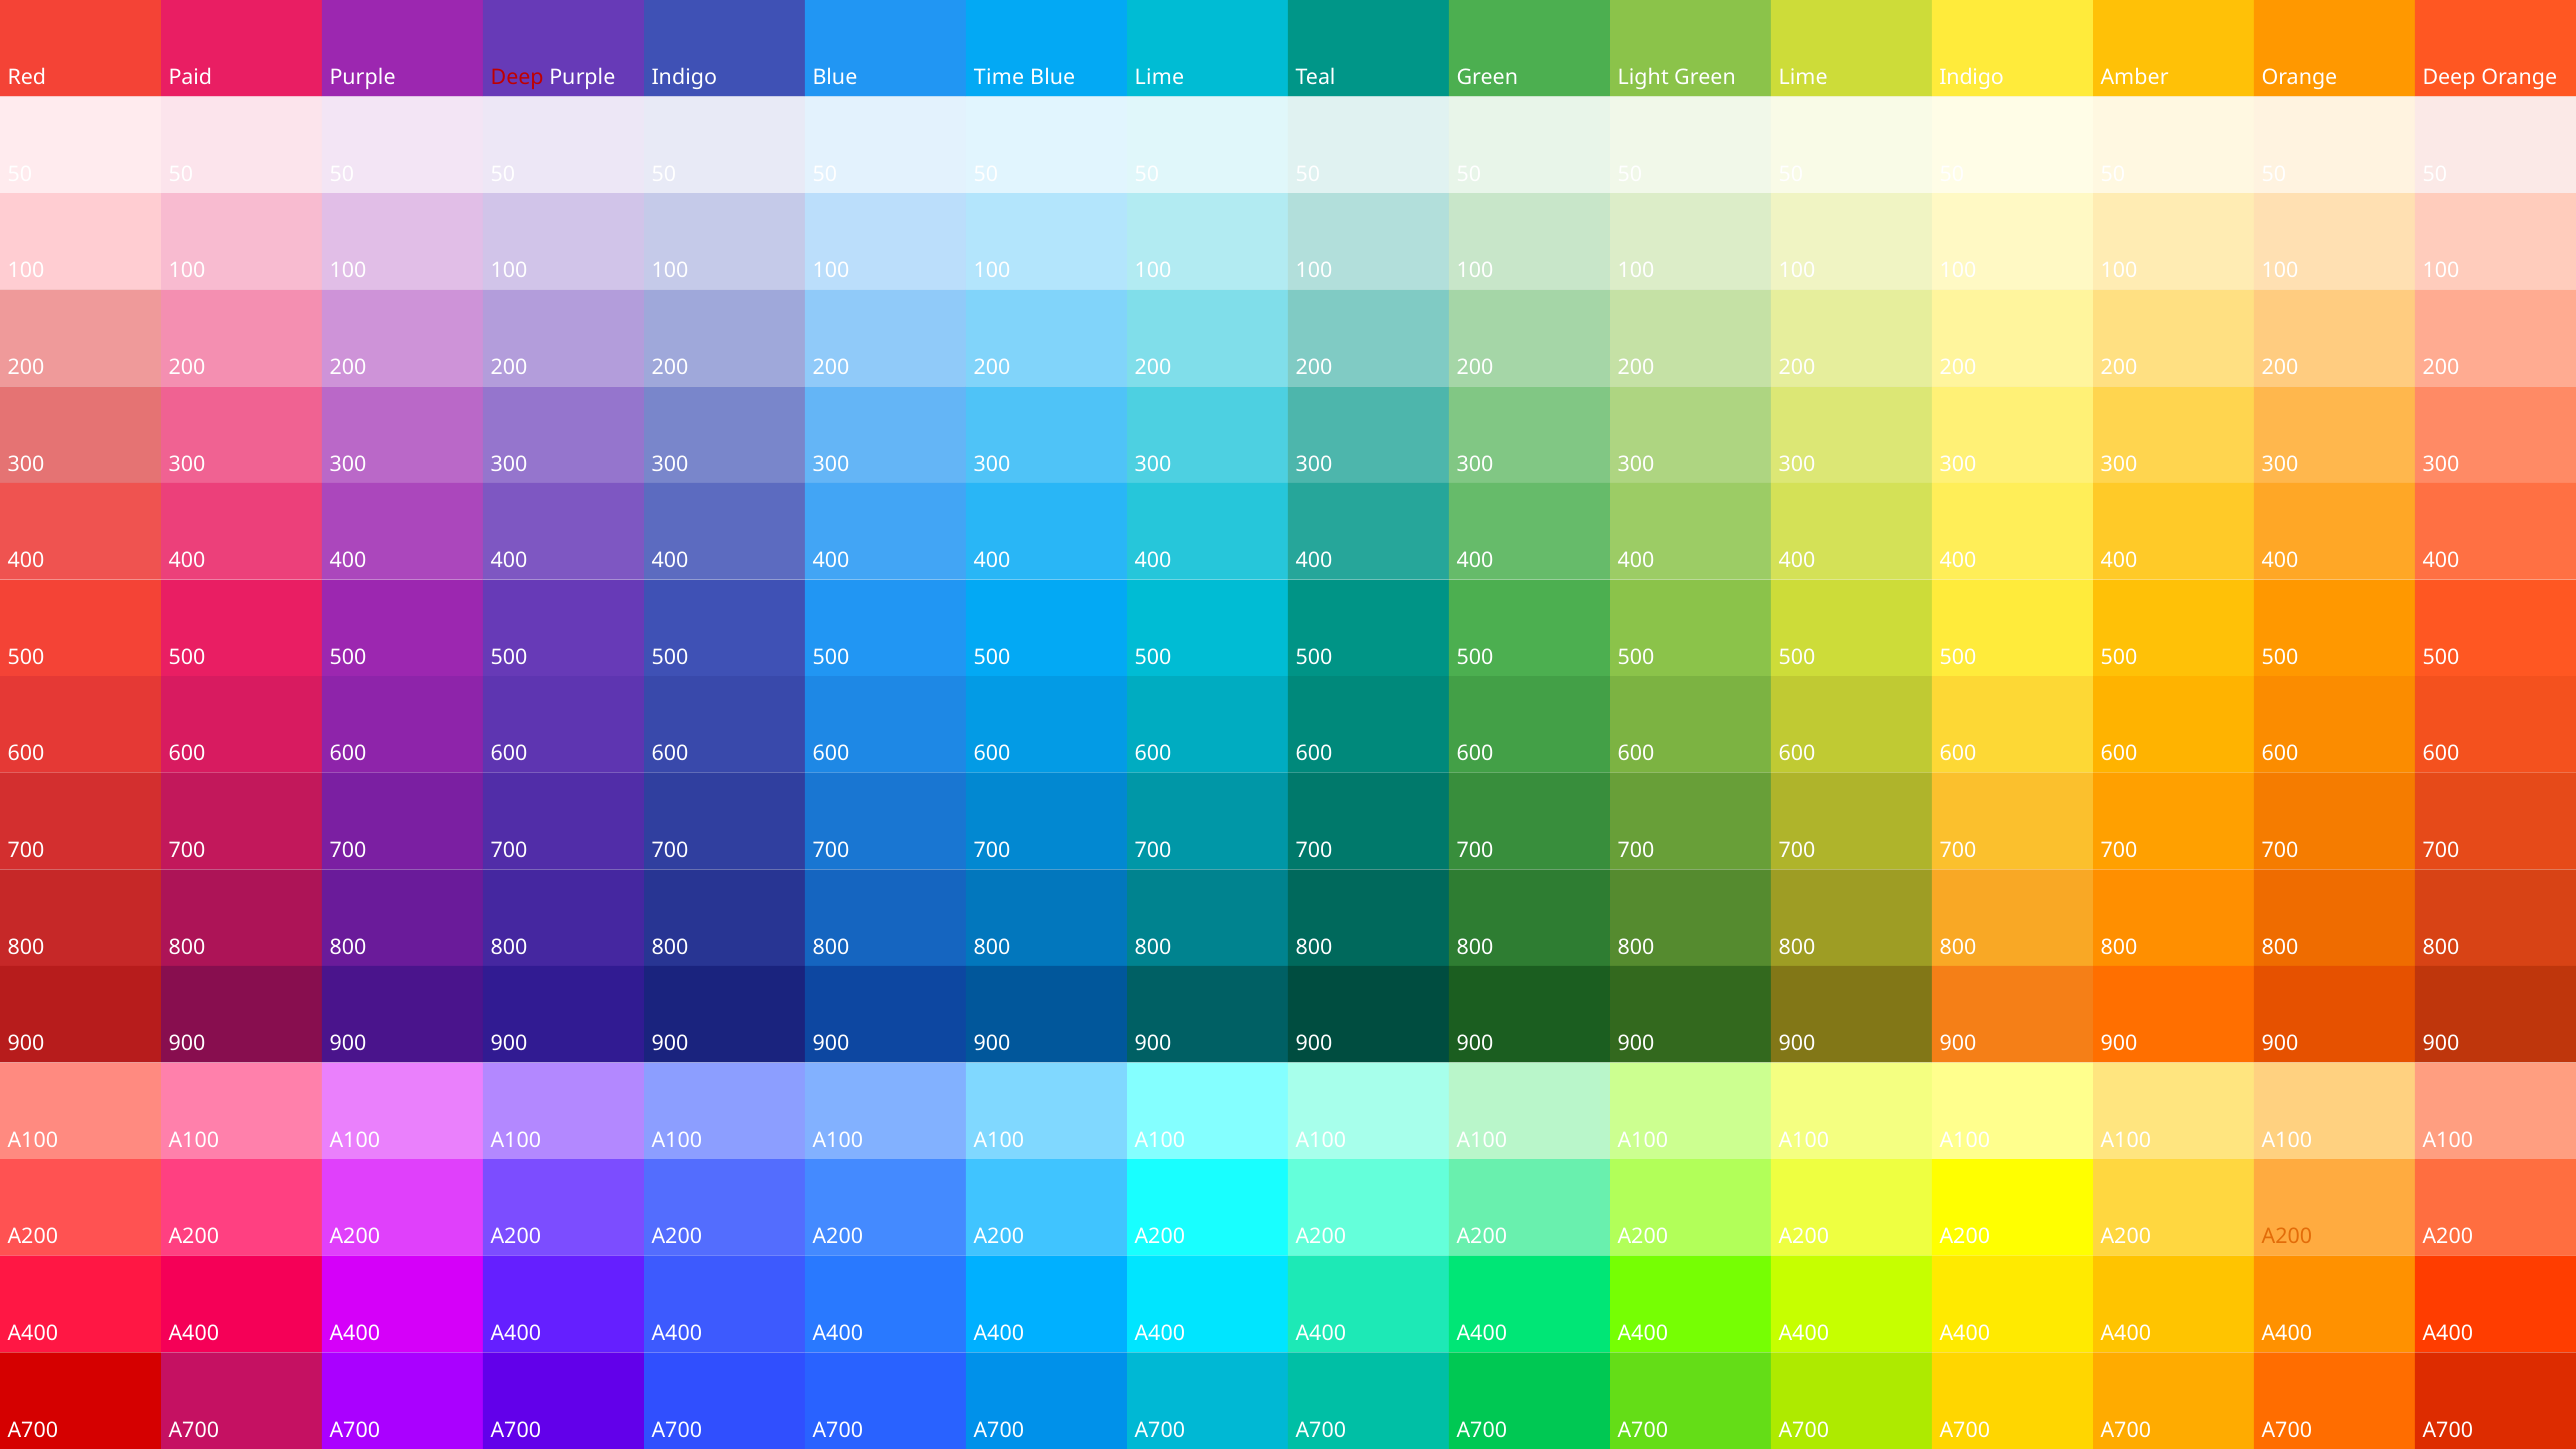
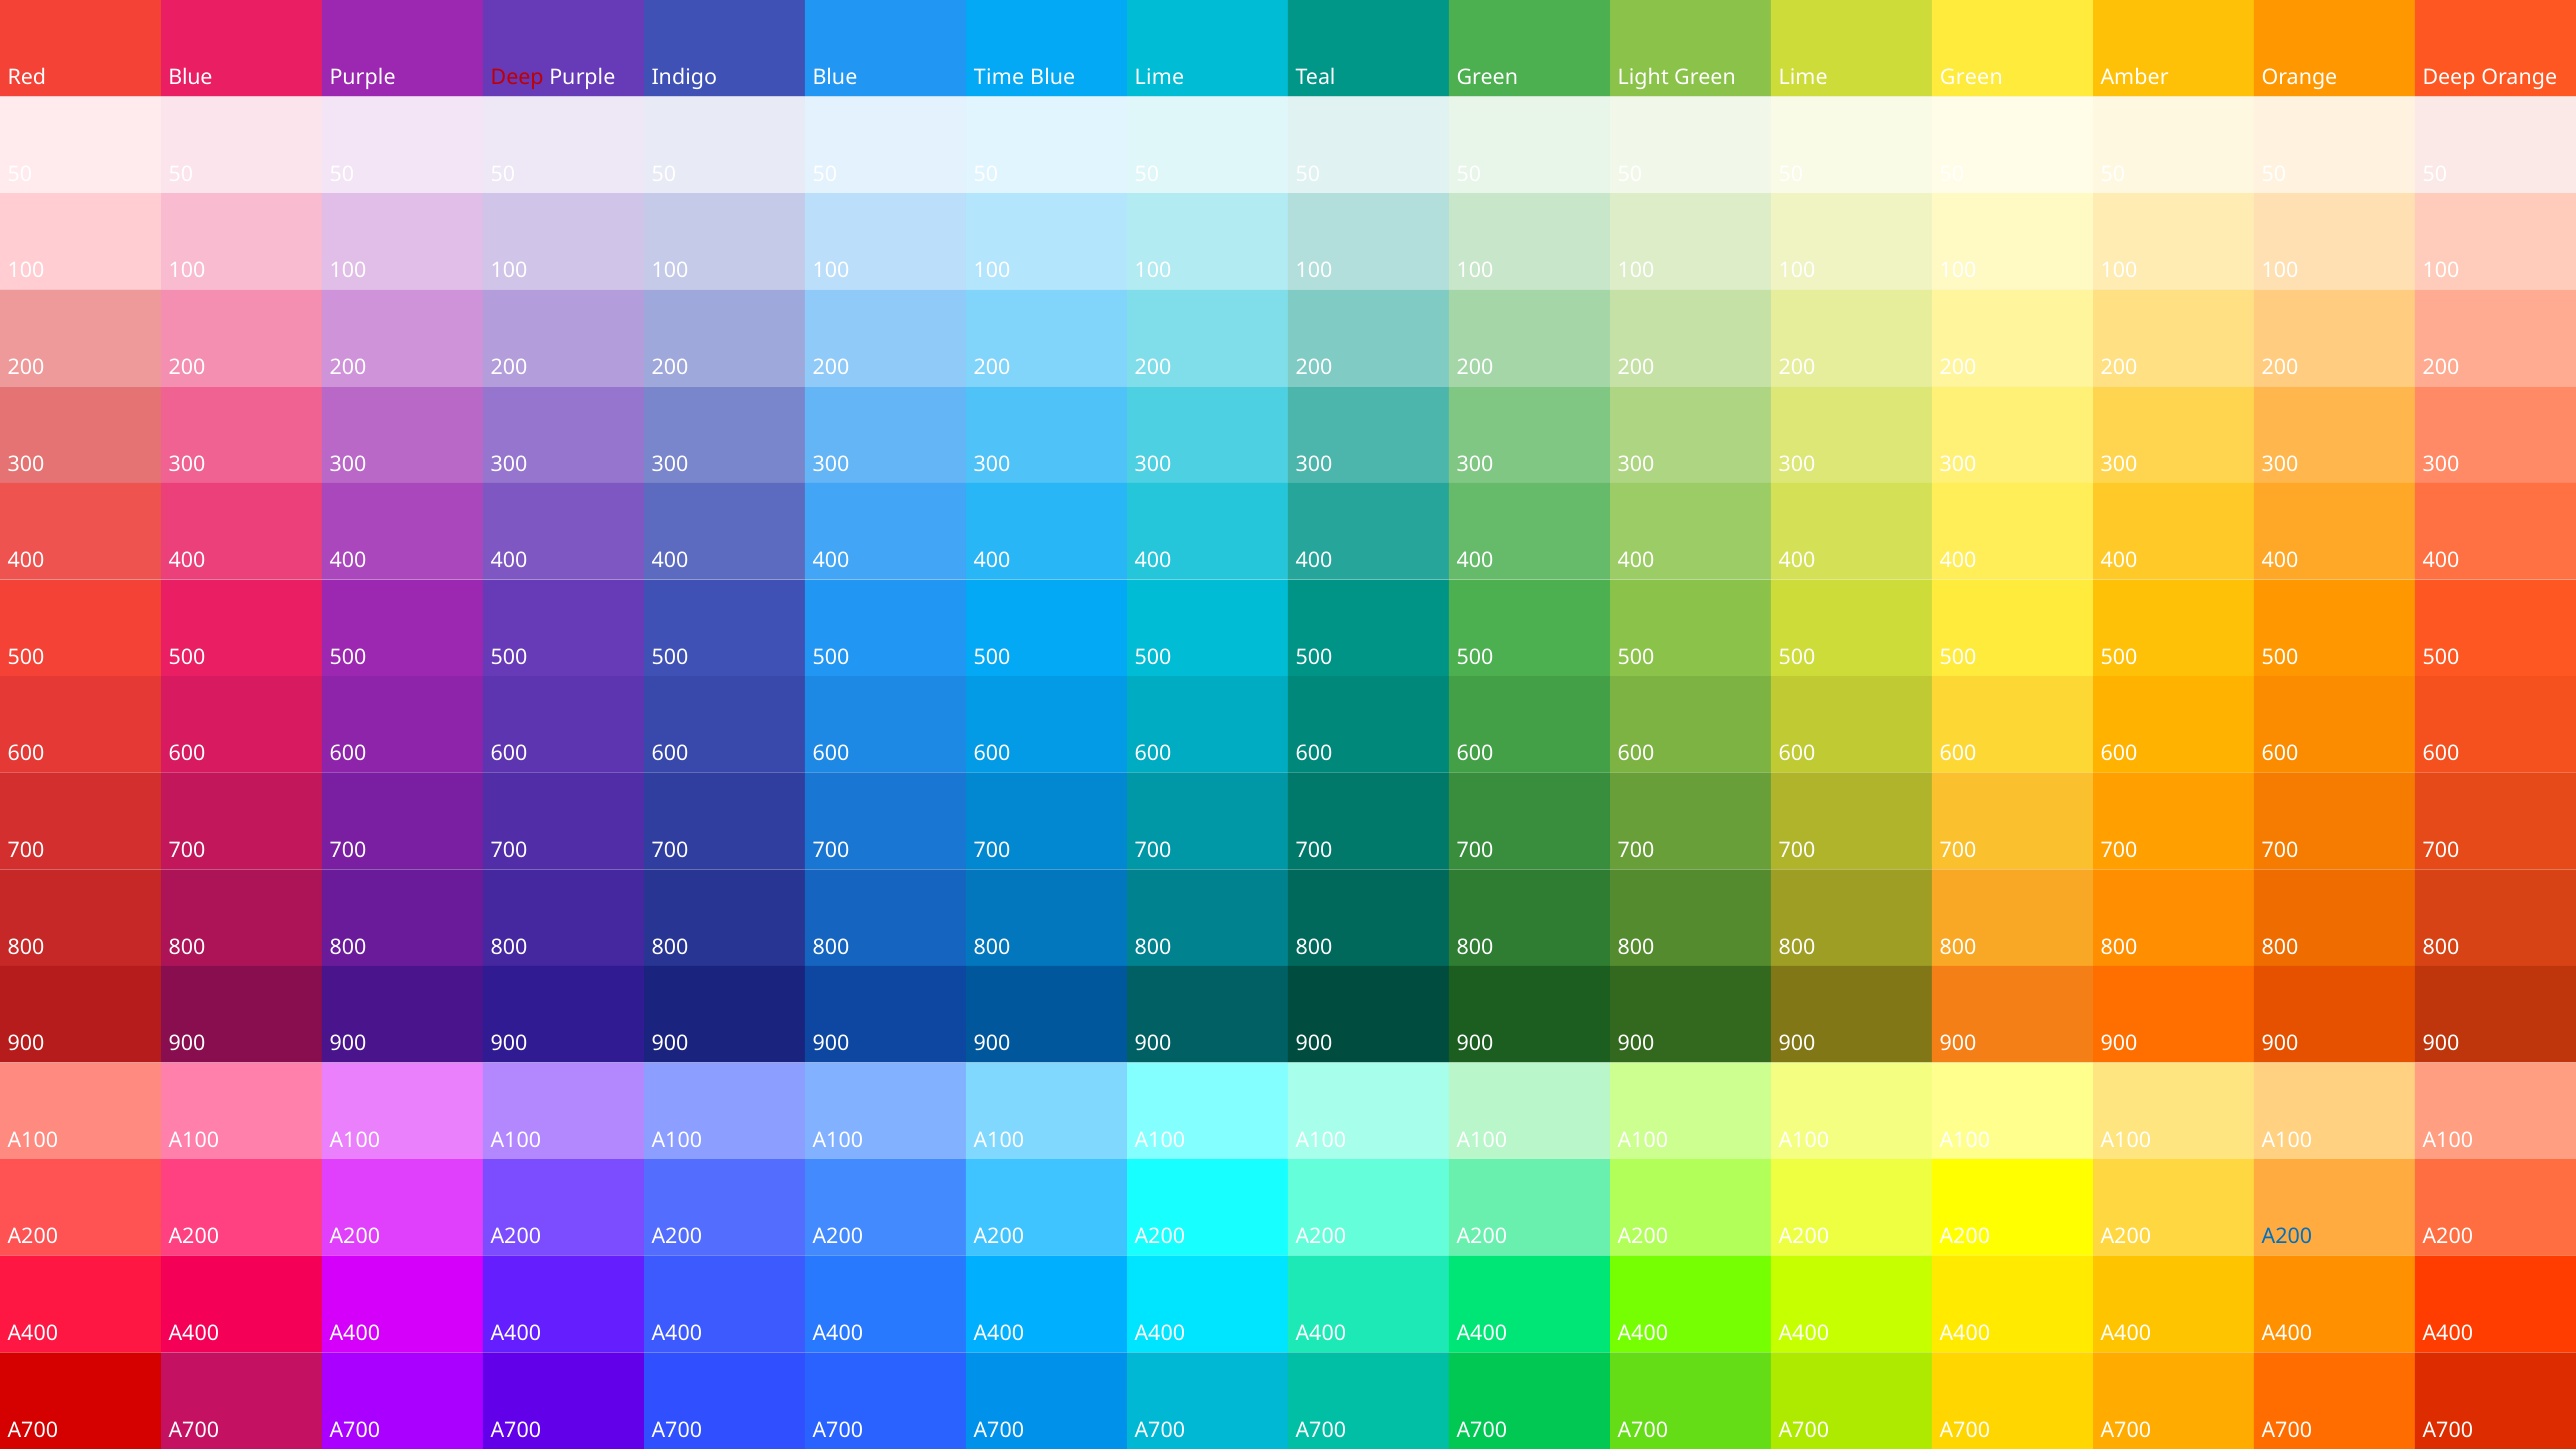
Paid: Paid -> Blue (190, 78)
Indigo: Indigo -> Green (1971, 78)
A200 colour: orange -> blue (2287, 1237)
